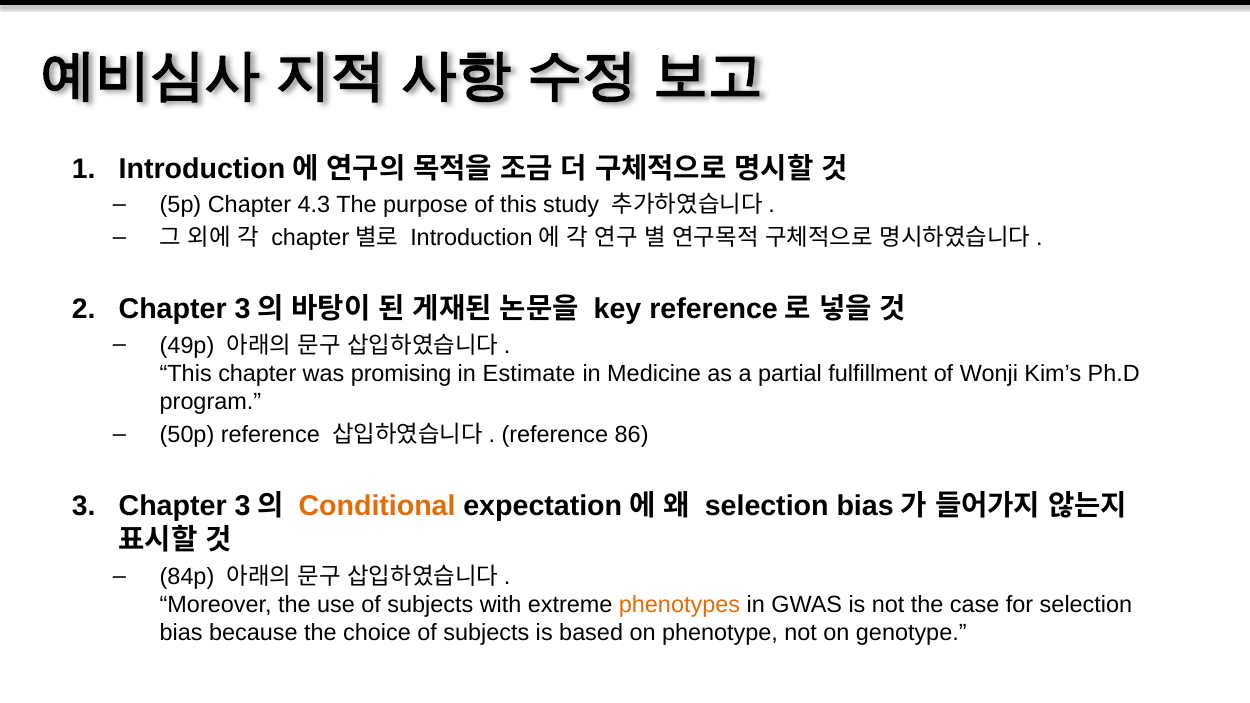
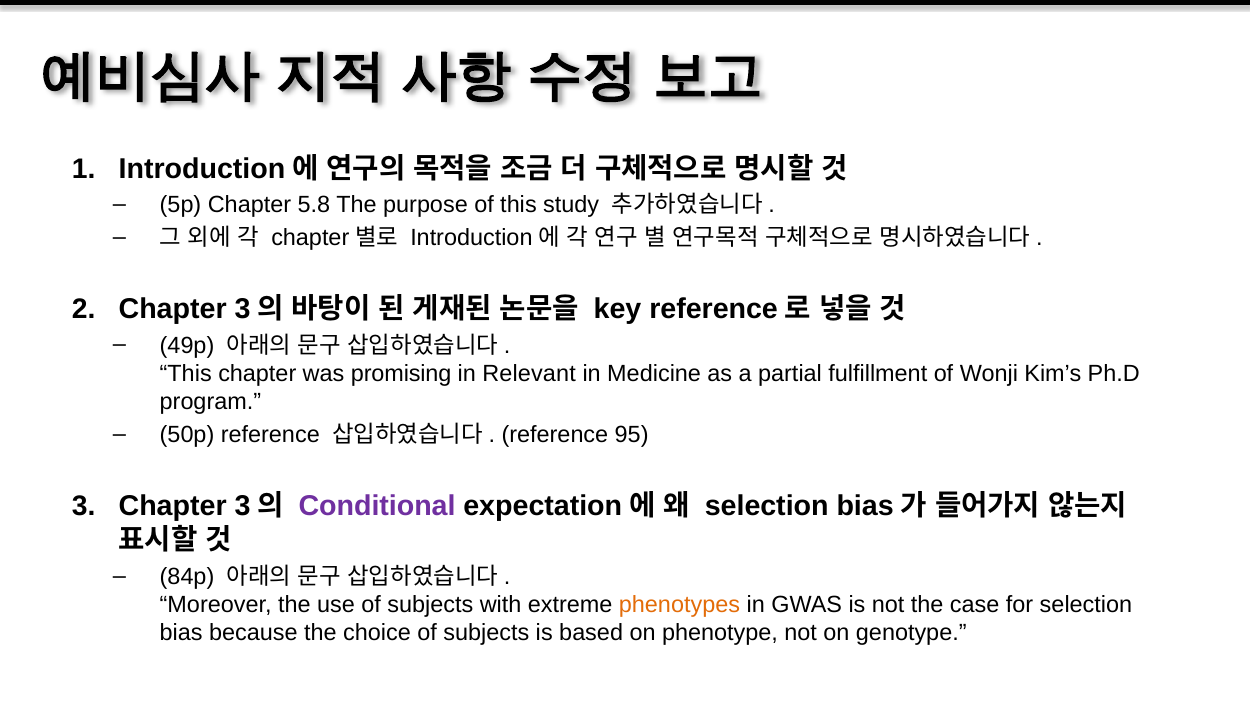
4.3: 4.3 -> 5.8 (314, 205)
Estimate: Estimate -> Relevant (529, 374)
86: 86 -> 95 (632, 435)
Conditional colour: orange -> purple (377, 506)
